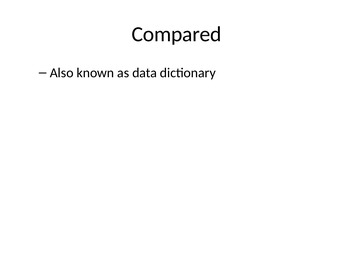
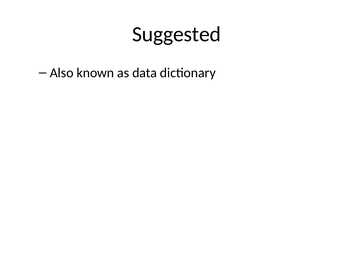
Compared: Compared -> Suggested (176, 34)
